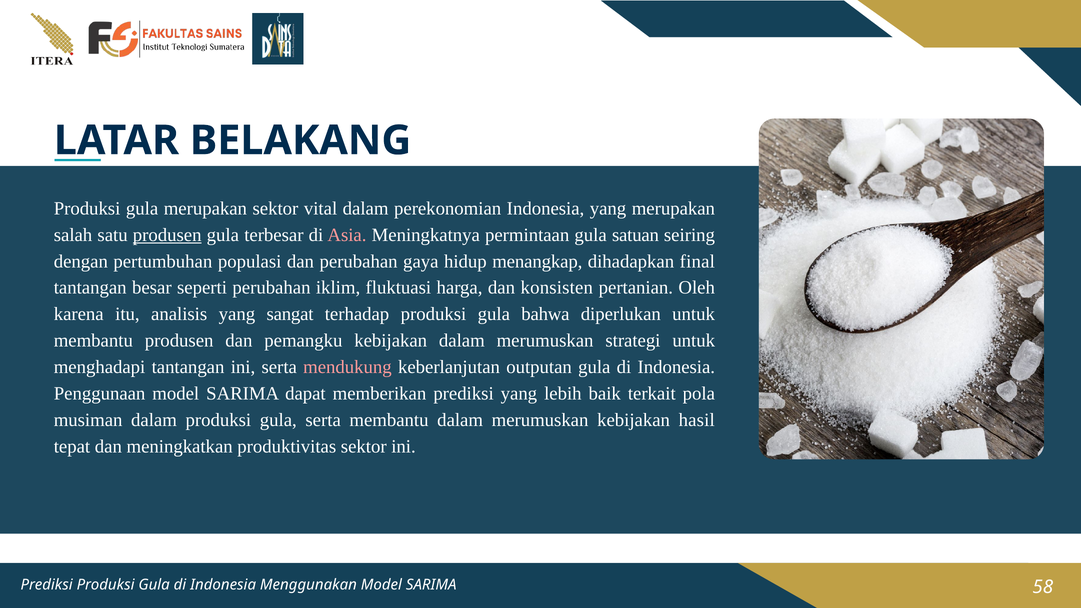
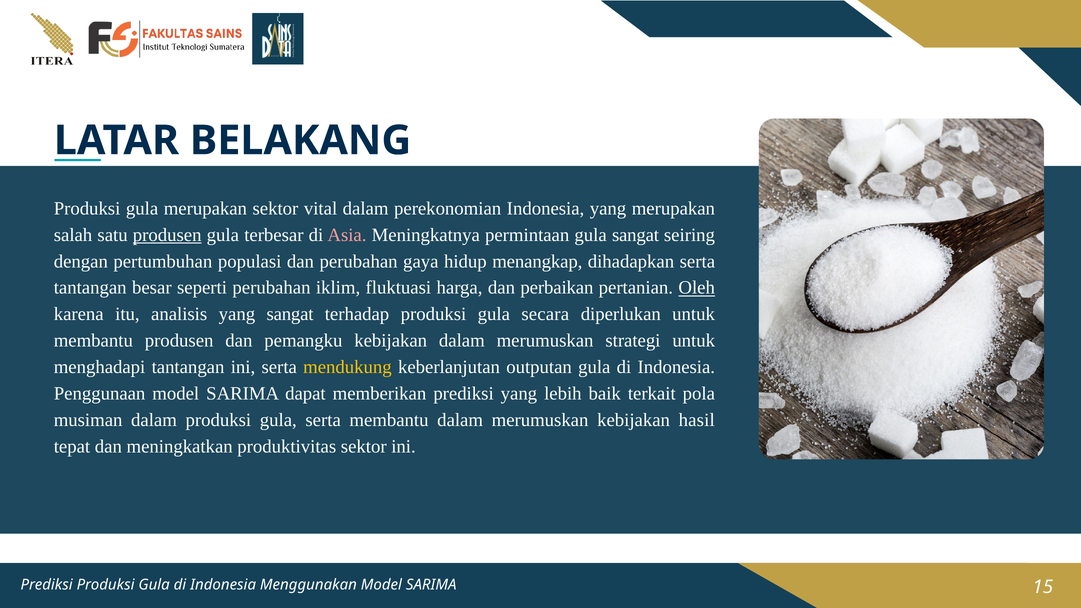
gula satuan: satuan -> sangat (635, 235)
dihadapkan final: final -> serta (697, 261)
konsisten: konsisten -> perbaikan (557, 288)
Oleh underline: none -> present (697, 288)
bahwa: bahwa -> secara (545, 314)
mendukung colour: pink -> yellow (347, 367)
58: 58 -> 15 (1043, 587)
